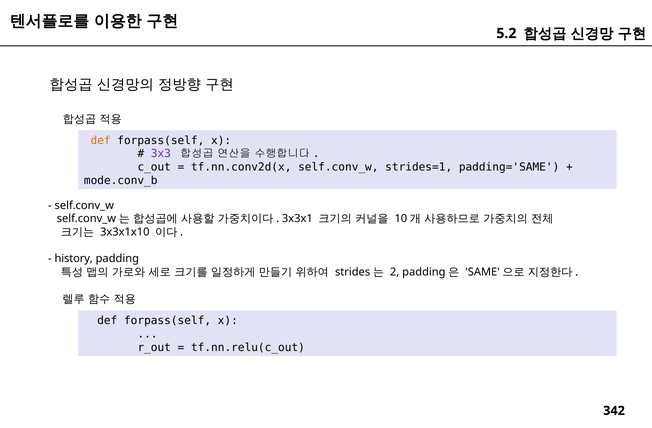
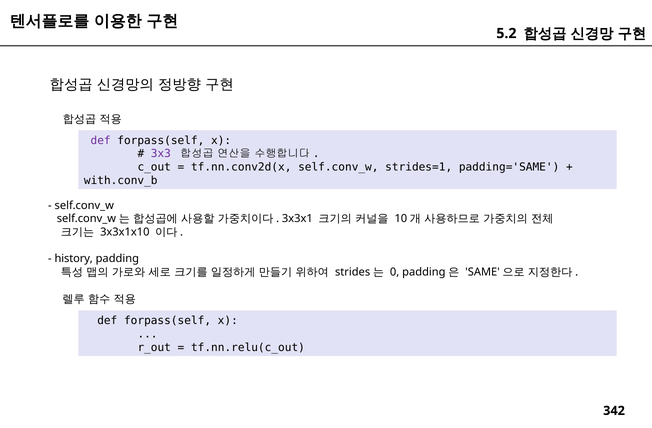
def colour: orange -> purple (101, 140)
mode.conv_b: mode.conv_b -> with.conv_b (121, 180)
2: 2 -> 0 (395, 272)
